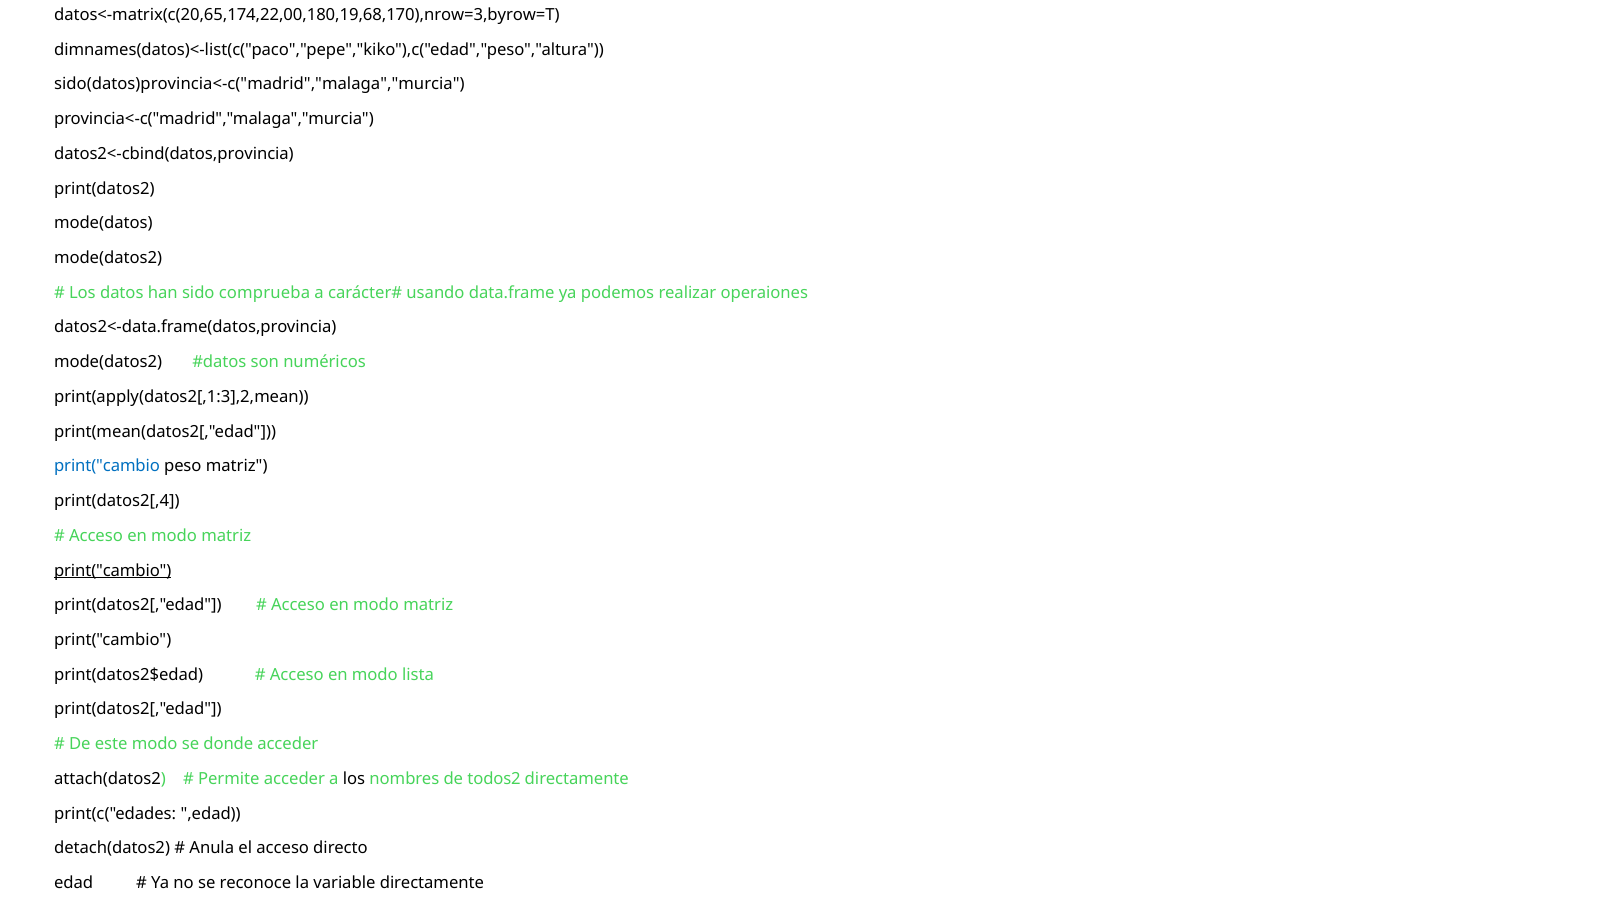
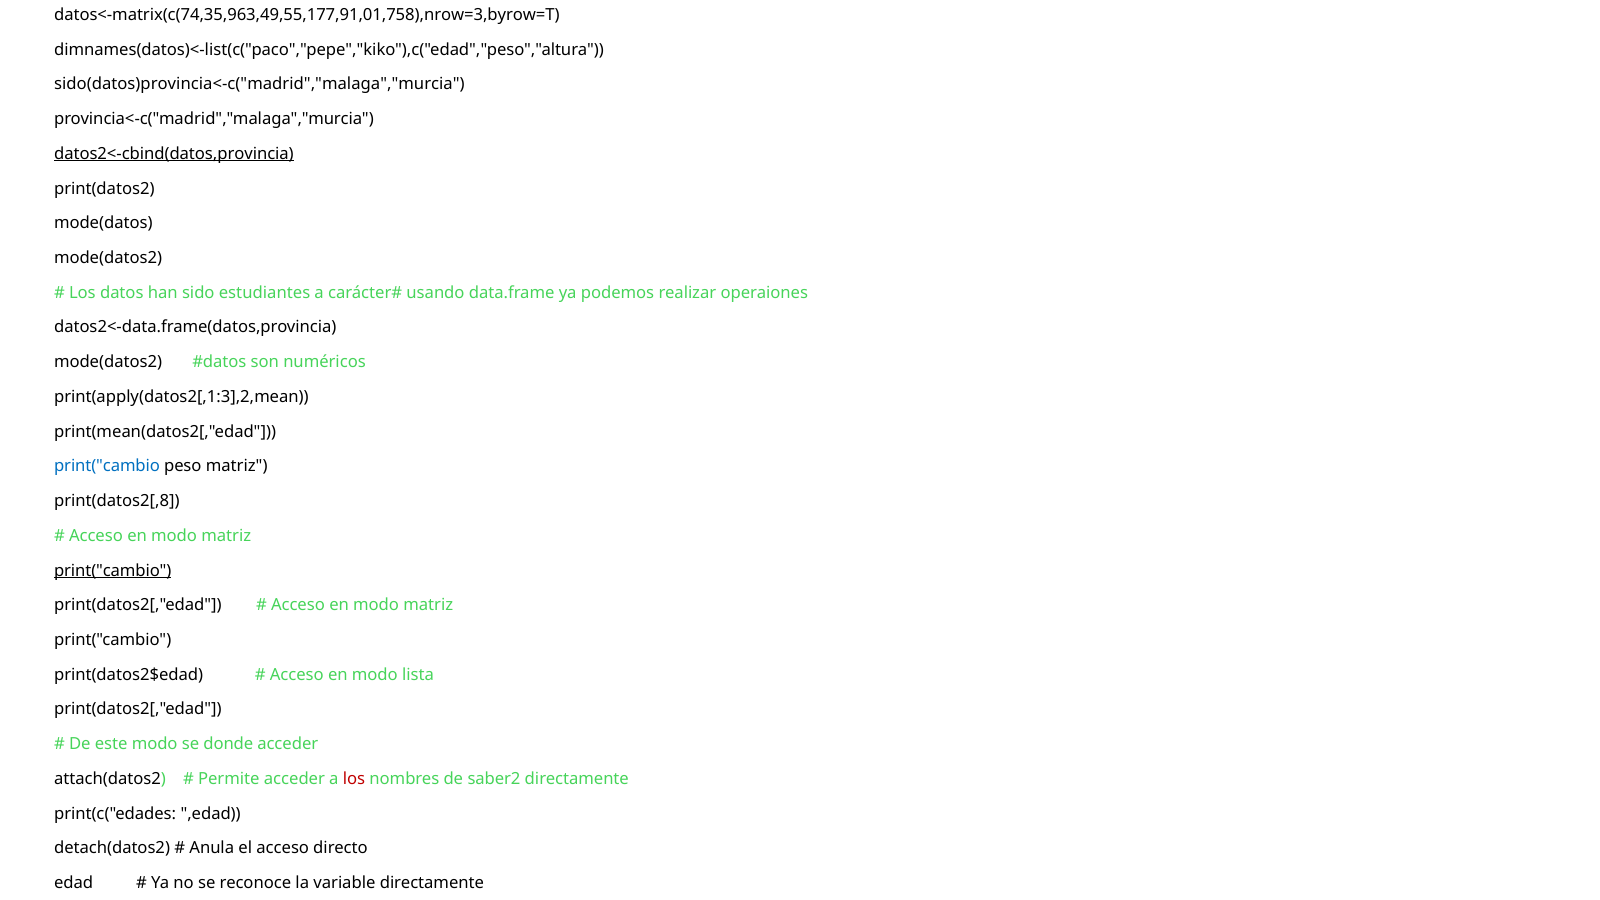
datos<-matrix(c(20,65,174,22,00,180,19,68,170),nrow=3,byrow=T: datos<-matrix(c(20,65,174,22,00,180,19,68,170),nrow=3,byrow=T -> datos<-matrix(c(74,35,963,49,55,177,91,01,758),nrow=3,byrow=T (307, 15)
datos2<-cbind(datos,provincia underline: none -> present (174, 154)
comprueba: comprueba -> estudiantes (265, 293)
print(datos2[,4: print(datos2[,4 -> print(datos2[,8 (117, 501)
los colour: black -> red (354, 779)
todos2: todos2 -> saber2 (494, 779)
